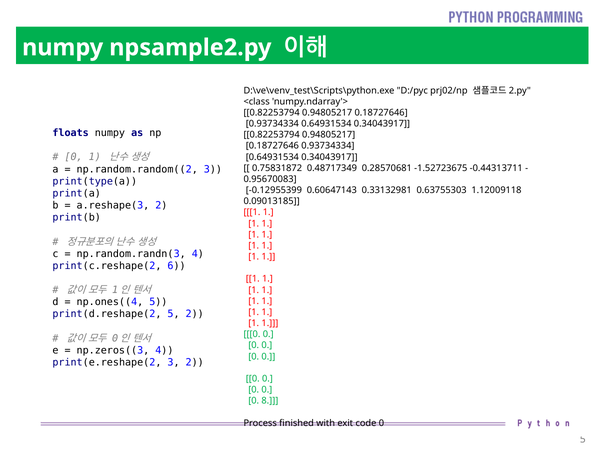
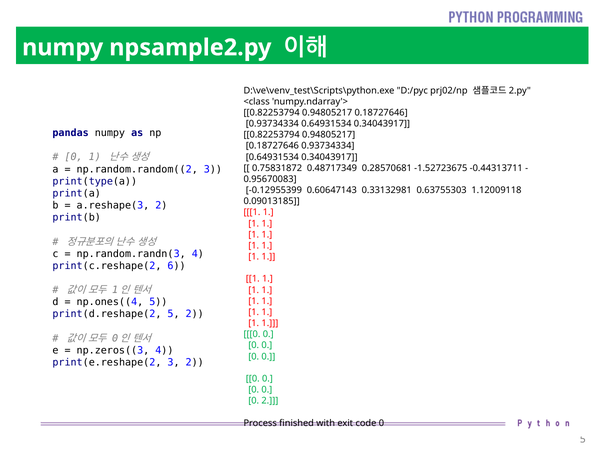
floats: floats -> pandas (71, 133)
0 8: 8 -> 2 (270, 401)
